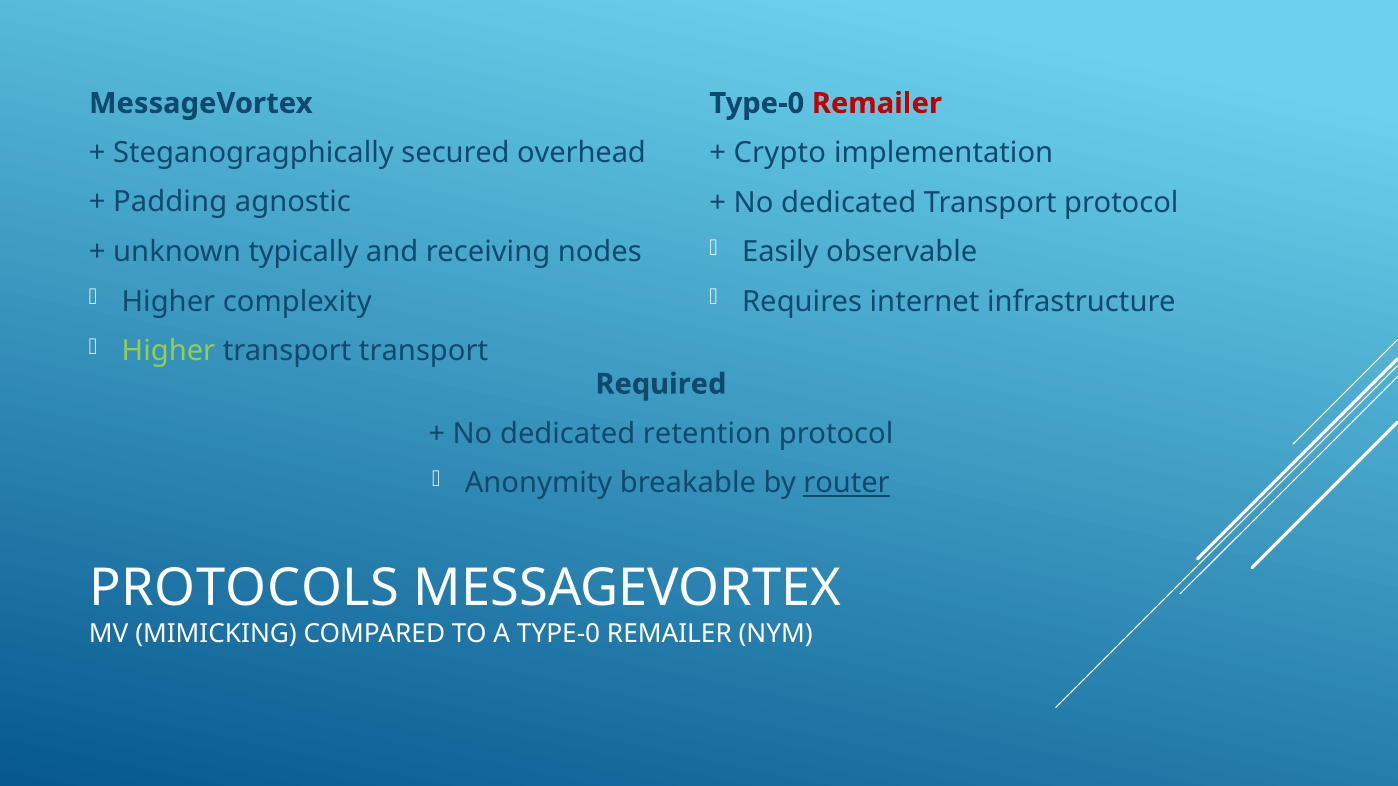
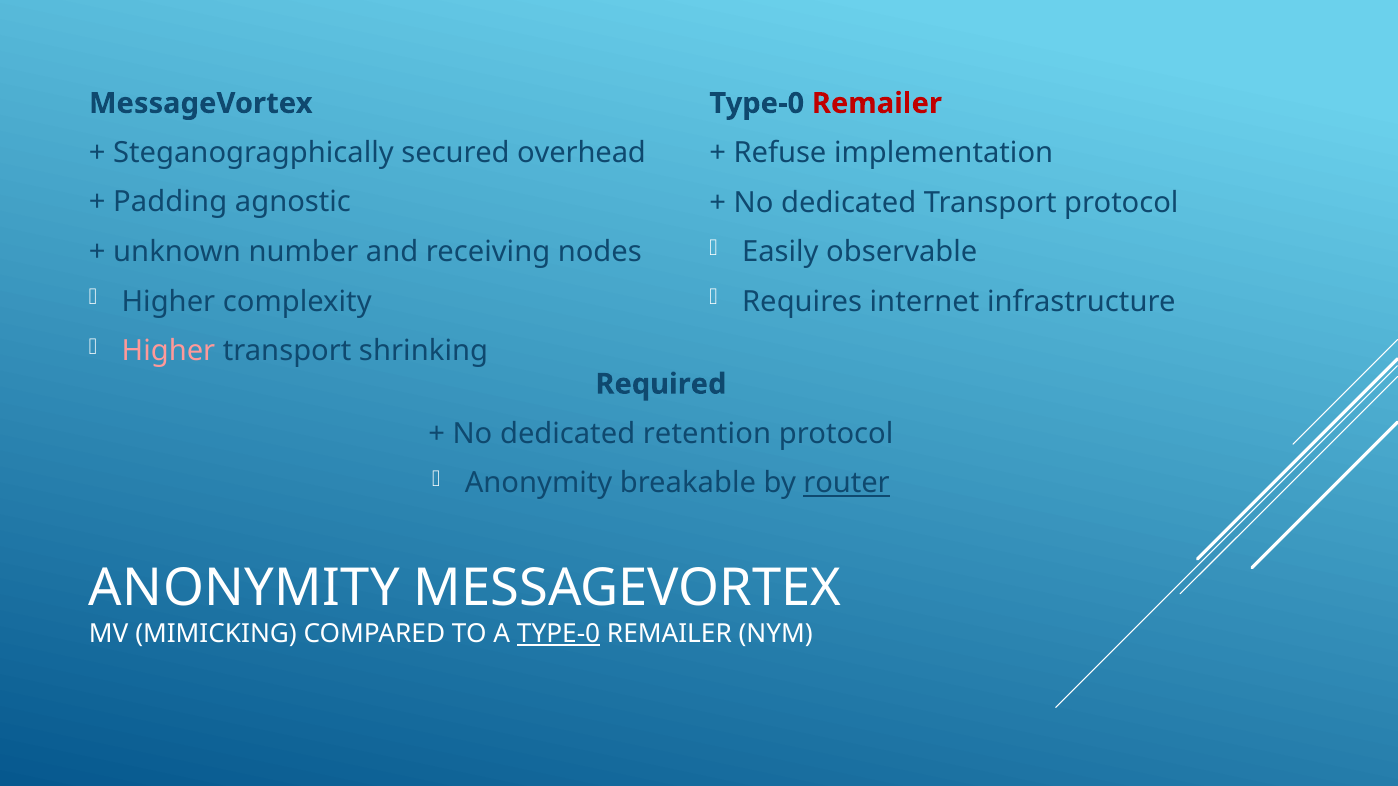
Crypto: Crypto -> Refuse (780, 153)
typically: typically -> number (303, 252)
Higher colour: light green -> pink (168, 351)
transport transport: transport -> shrinking (424, 351)
PROTOCOLS: PROTOCOLS -> ANONYMITY (244, 589)
TYPE-0 underline: none -> present (559, 634)
